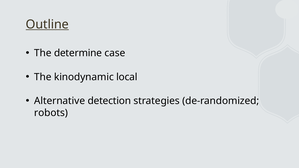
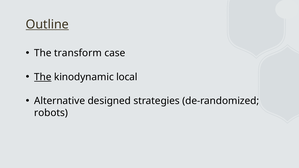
determine: determine -> transform (78, 53)
The underline: none -> present (43, 77)
detection: detection -> designed (109, 101)
